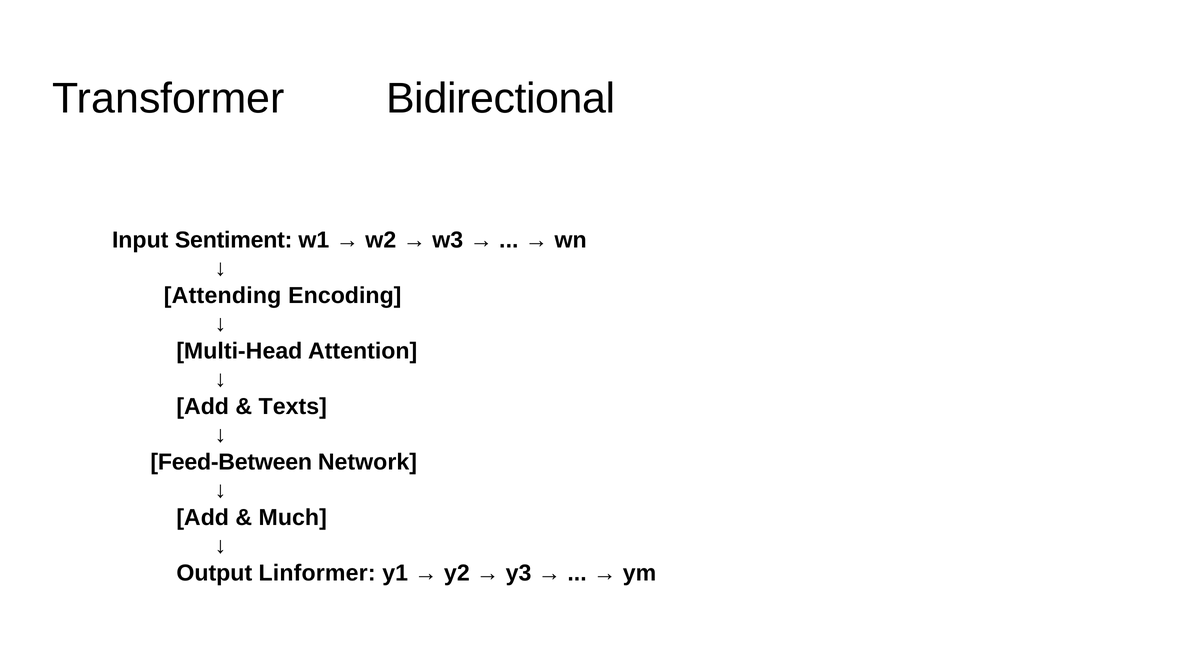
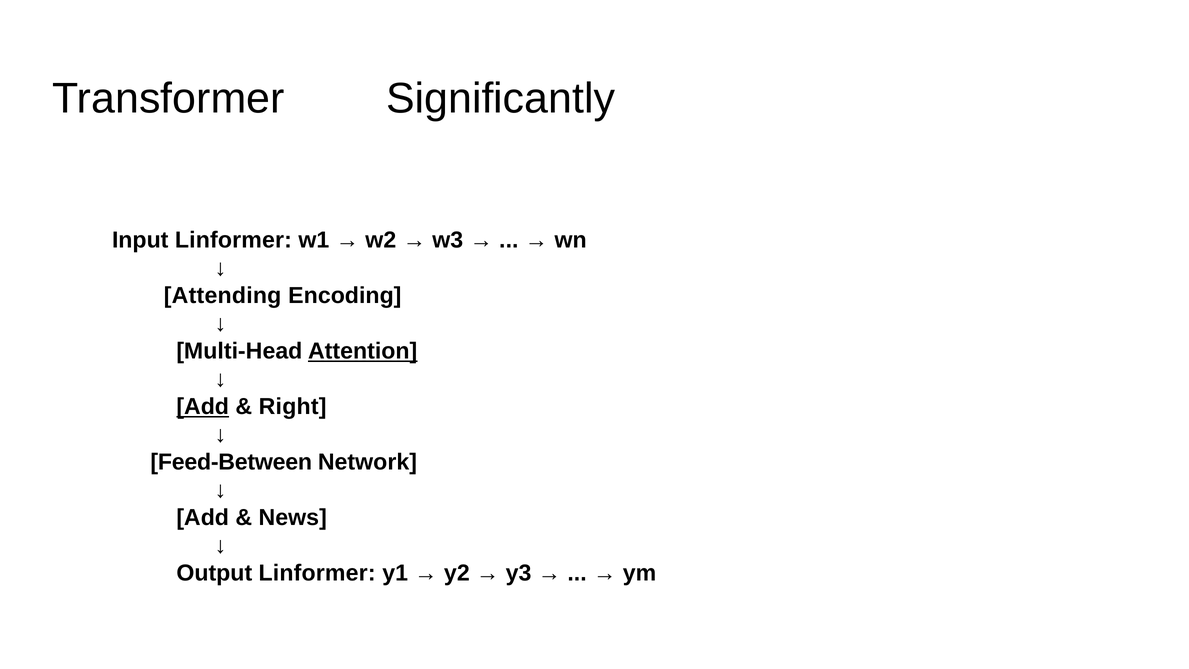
Bidirectional: Bidirectional -> Significantly (501, 99)
Input Sentiment: Sentiment -> Linformer (233, 240)
Attention underline: none -> present (363, 351)
Add underline: none -> present (203, 407)
Texts: Texts -> Right (293, 407)
Much: Much -> News (293, 518)
